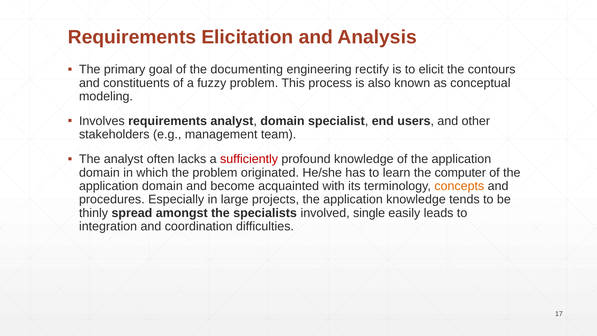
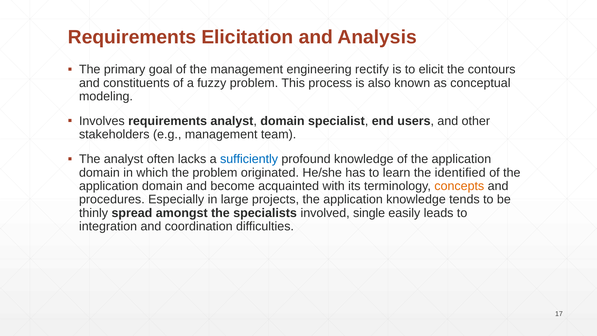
the documenting: documenting -> management (247, 70)
sufficiently colour: red -> blue (249, 159)
computer: computer -> identified (460, 172)
